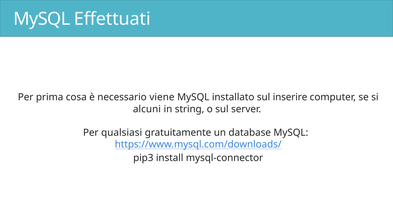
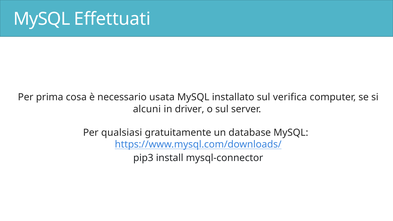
viene: viene -> usata (162, 97)
inserire: inserire -> verifica (290, 97)
string: string -> driver (190, 109)
